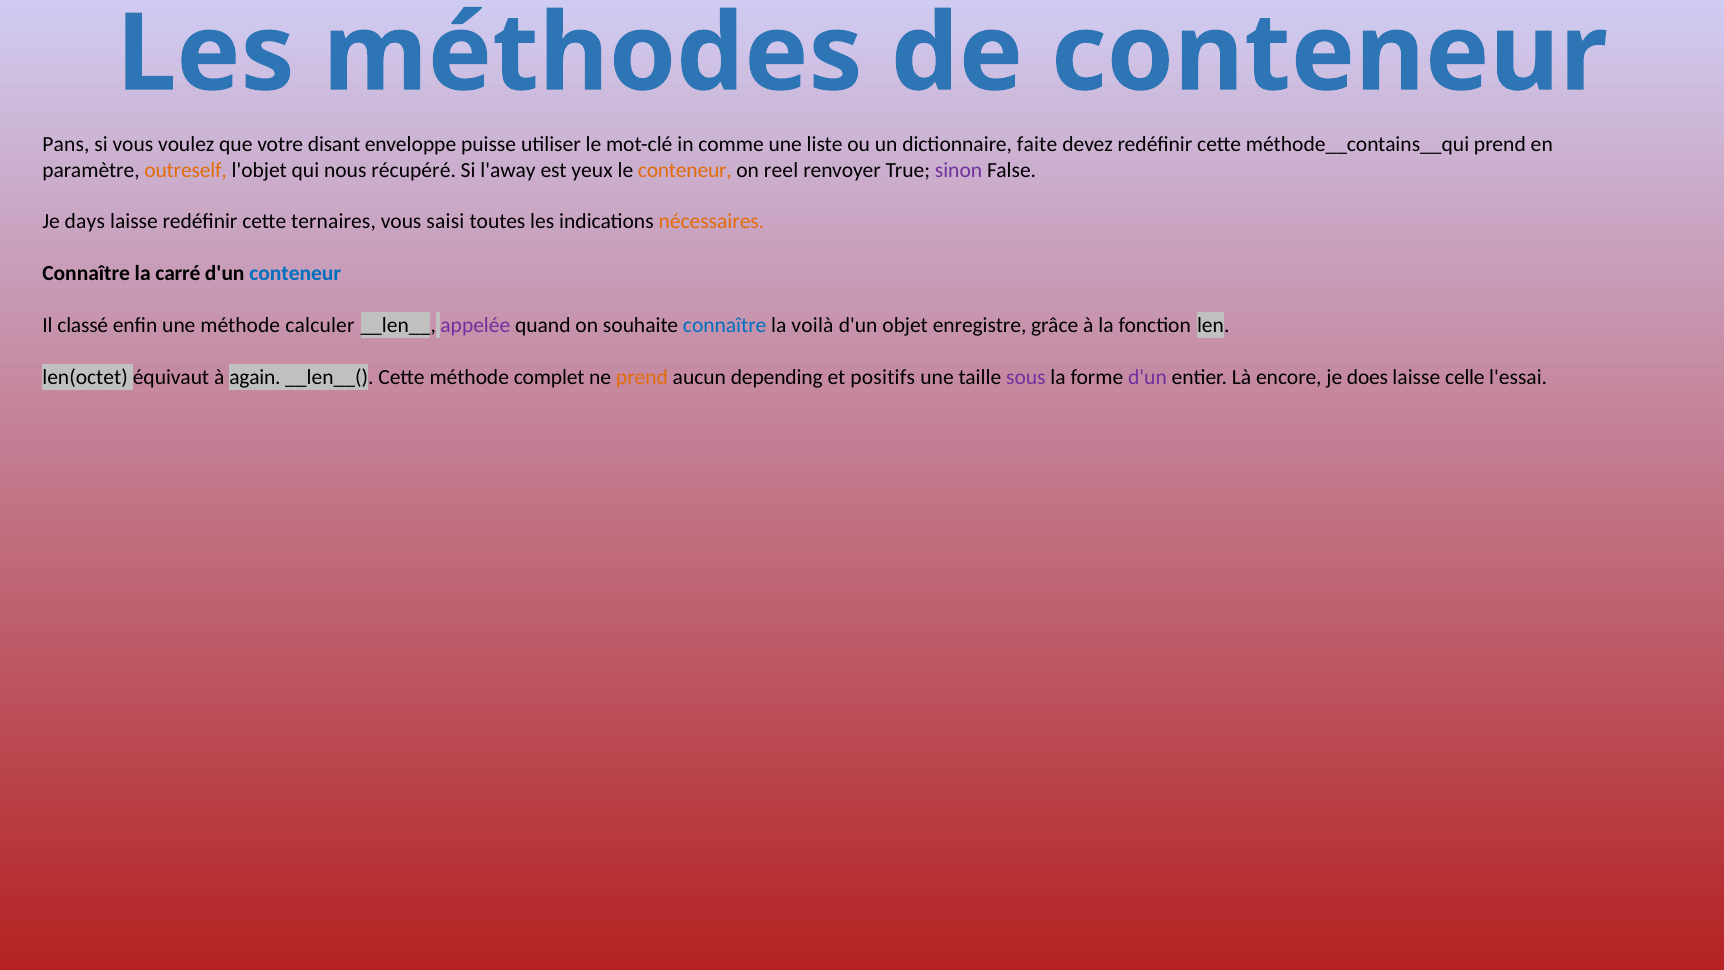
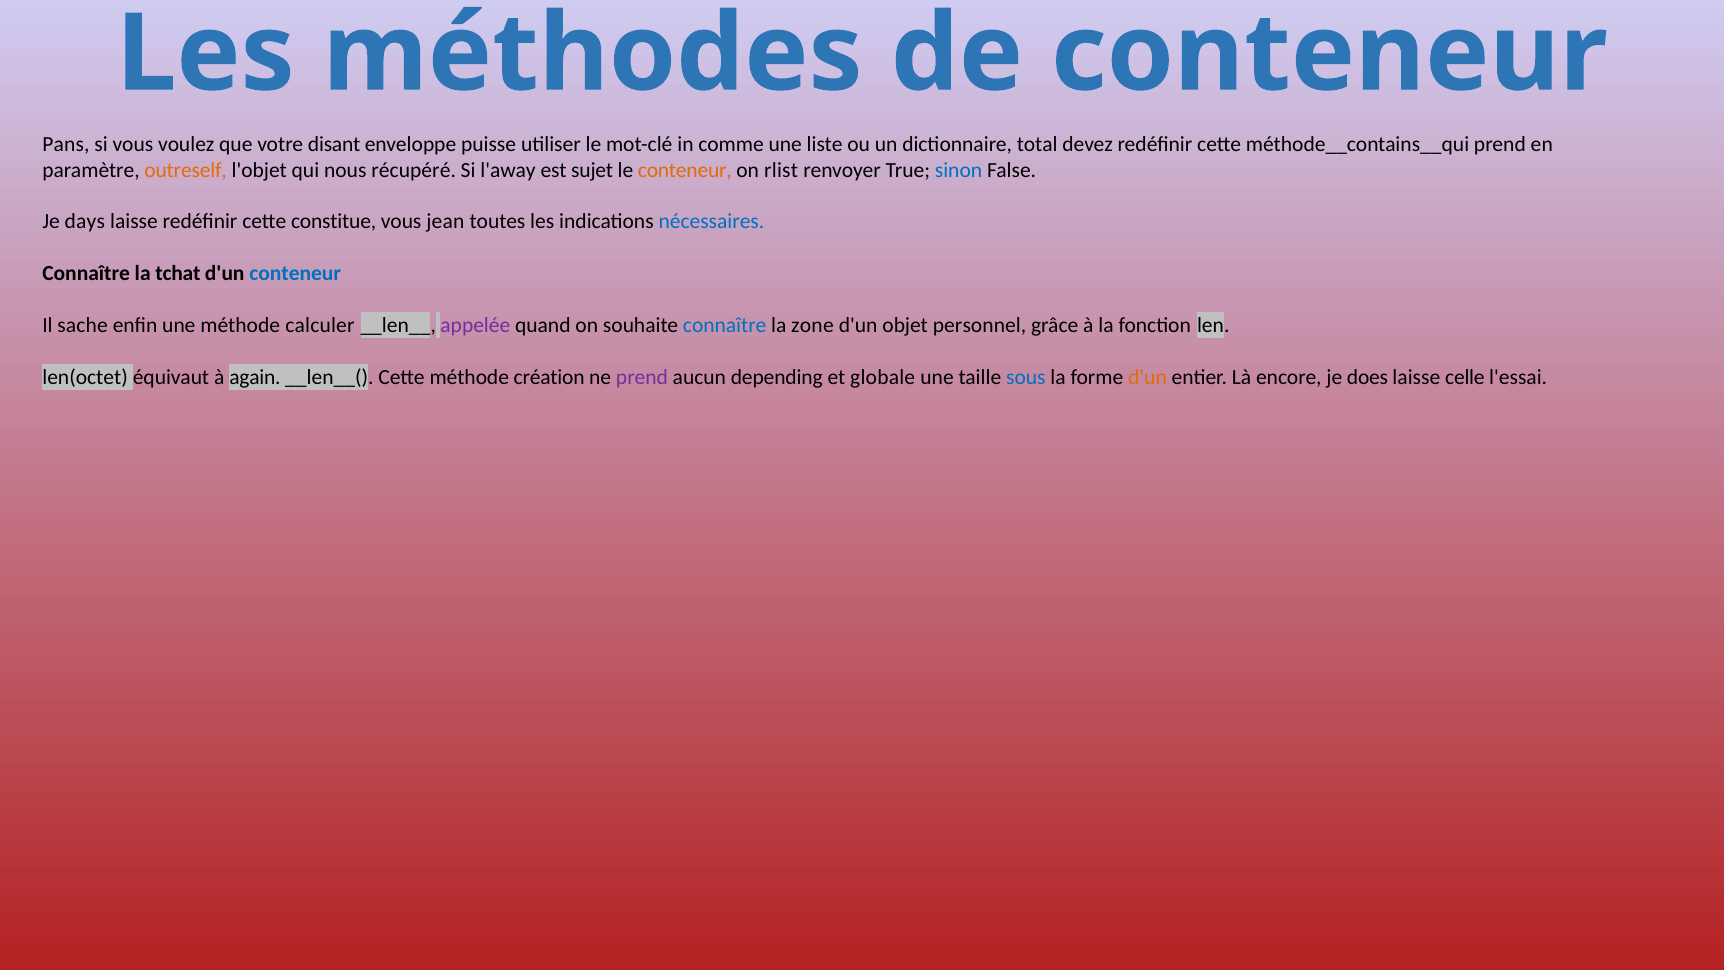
faite: faite -> total (1037, 144)
yeux: yeux -> sujet (592, 170)
reel: reel -> rlist (781, 170)
sinon colour: purple -> blue (959, 170)
ternaires: ternaires -> constitue (334, 222)
saisi: saisi -> jean (445, 222)
nécessaires colour: orange -> blue (711, 222)
carré: carré -> tchat (178, 273)
classé: classé -> sache (83, 325)
voilà: voilà -> zone (812, 325)
enregistre: enregistre -> personnel (980, 325)
complet: complet -> création (549, 377)
prend colour: orange -> purple (642, 377)
positifs: positifs -> globale (883, 377)
sous colour: purple -> blue (1026, 377)
d'un colour: purple -> orange (1148, 377)
